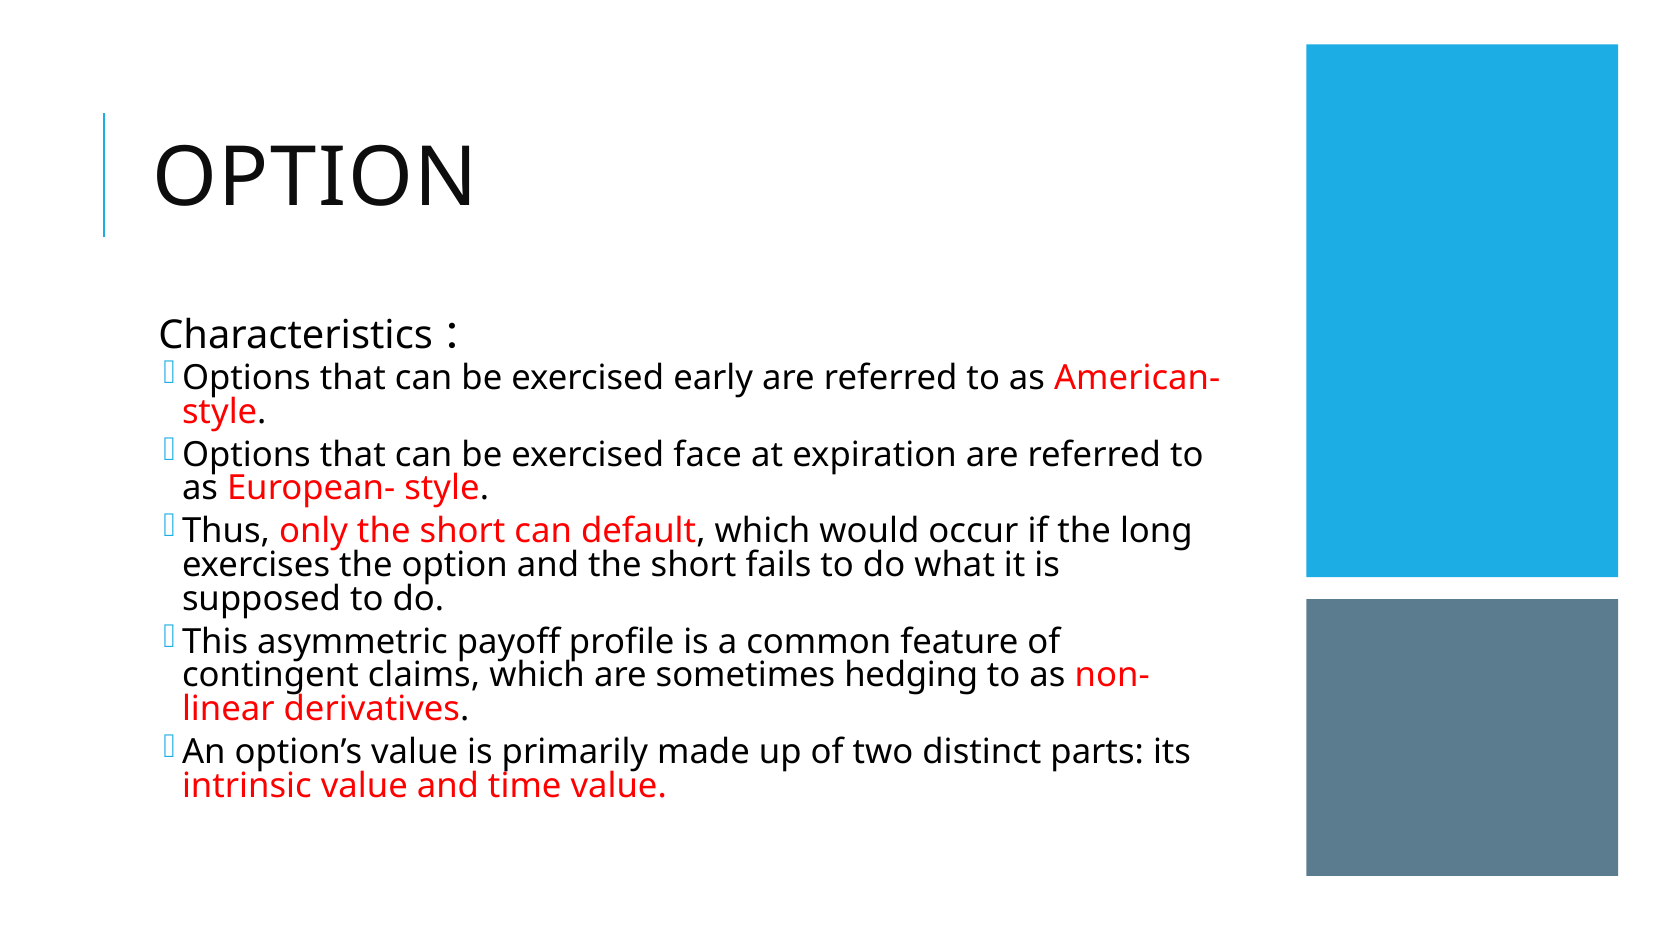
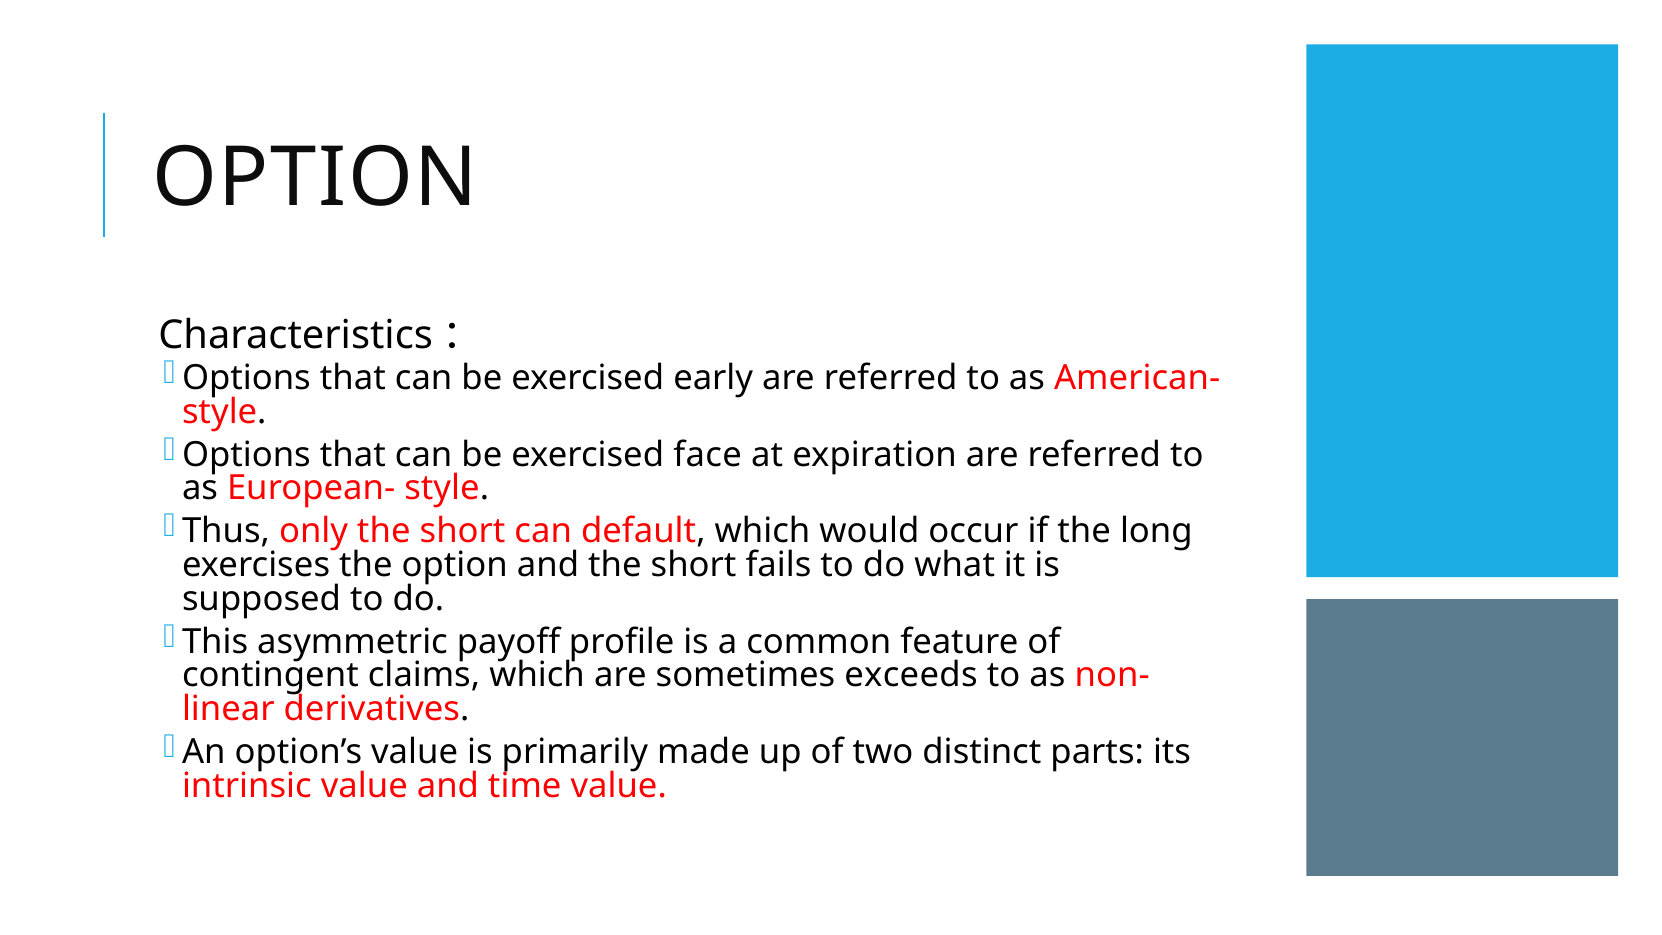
hedging: hedging -> exceeds (911, 675)
